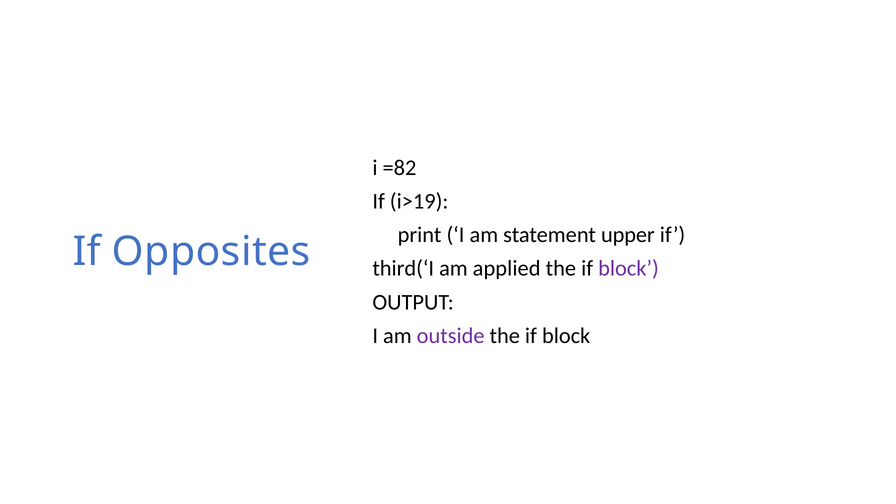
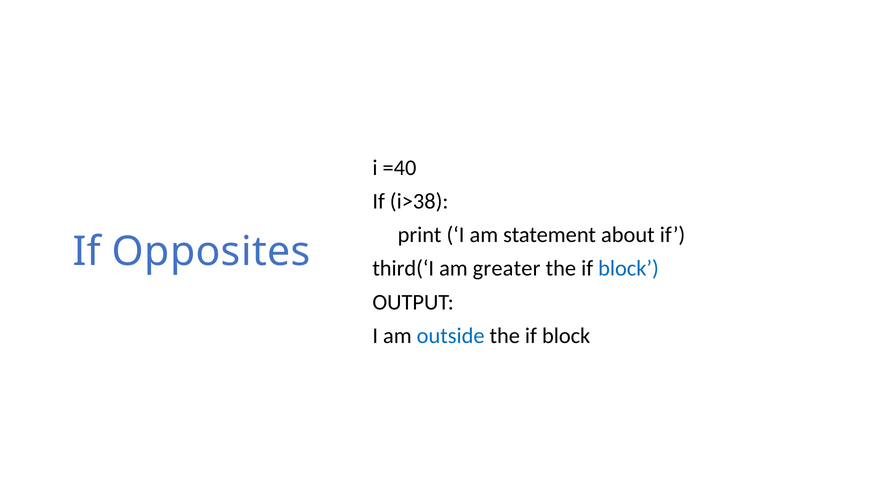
=82: =82 -> =40 (399, 168)
i>19: i>19 -> i>38 (419, 202)
upper: upper -> about (628, 235)
applied: applied -> greater (507, 269)
block colour: purple -> blue (629, 269)
outside colour: purple -> blue (451, 336)
